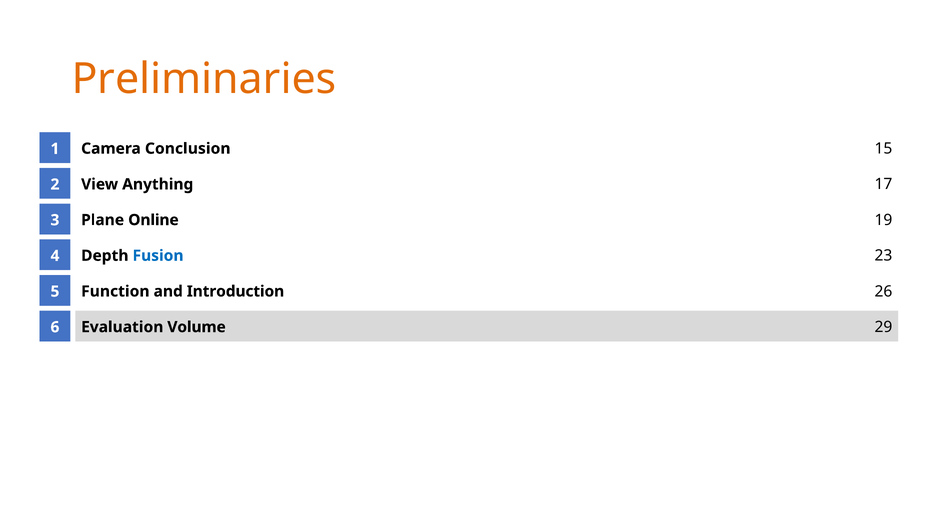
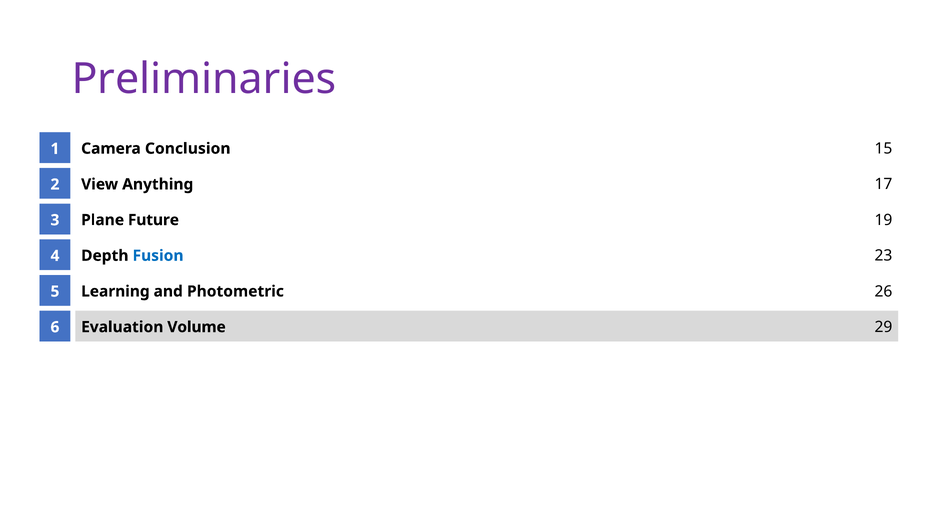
Preliminaries colour: orange -> purple (204, 79)
Online: Online -> Future (153, 220)
Function: Function -> Learning (115, 291)
Introduction: Introduction -> Photometric (235, 291)
